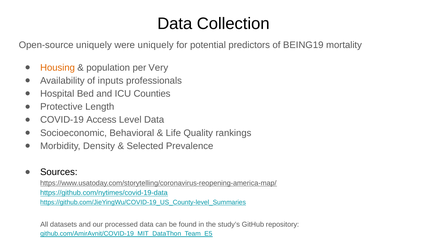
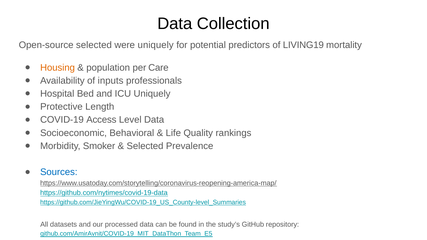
Open-source uniquely: uniquely -> selected (94, 45)
BEING19: BEING19 -> LIVING19 (303, 45)
Very: Very -> Care (158, 68)
ICU Counties: Counties -> Uniquely (152, 94)
Density: Density -> Smoker (99, 146)
Sources colour: black -> blue (59, 172)
